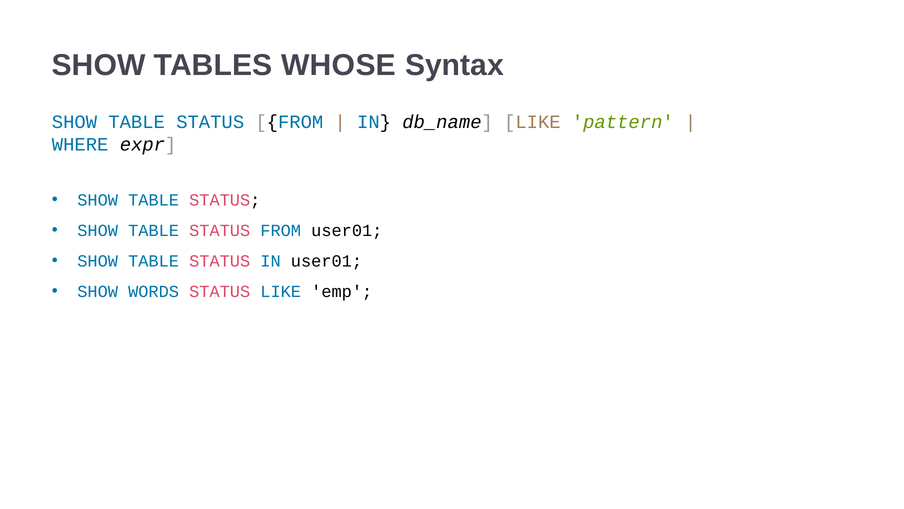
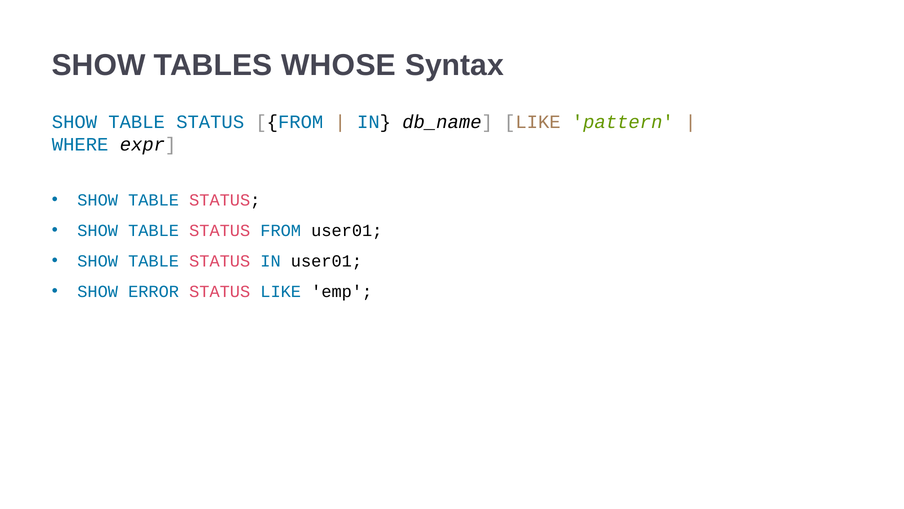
WORDS: WORDS -> ERROR (154, 291)
